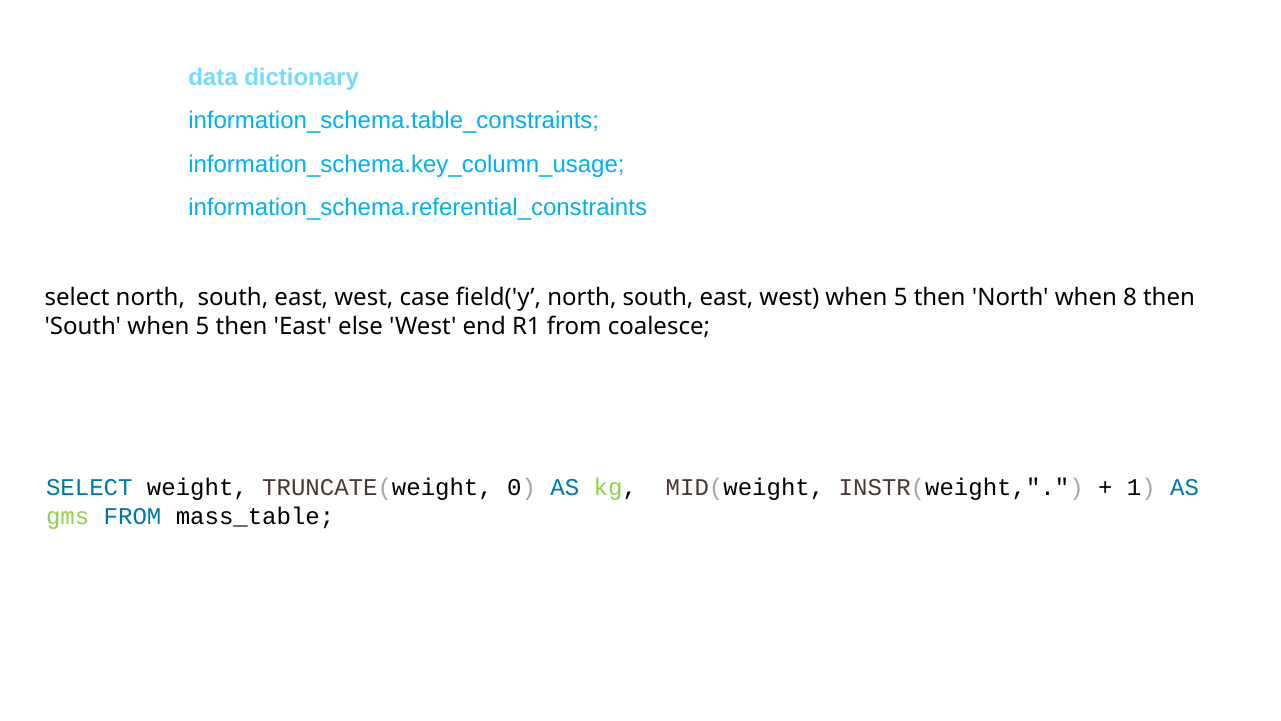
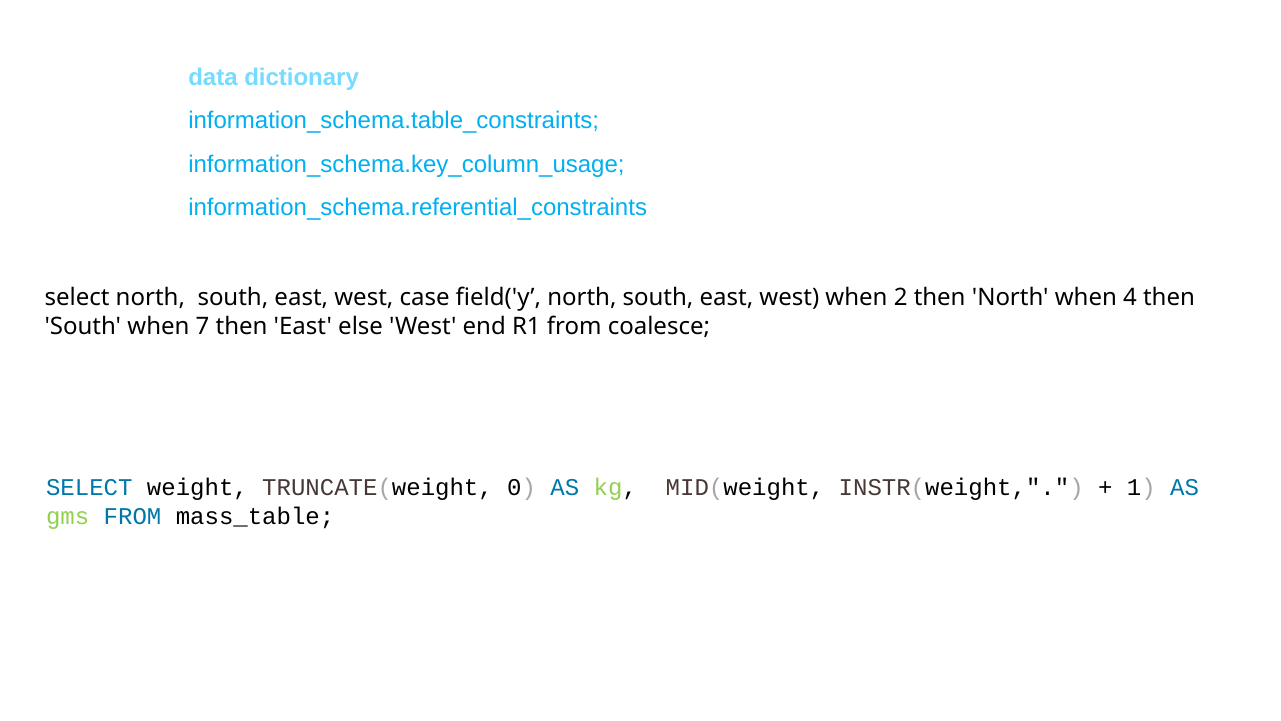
west when 5: 5 -> 2 (901, 298)
8: 8 -> 4 (1130, 298)
South when 5: 5 -> 7 (203, 327)
